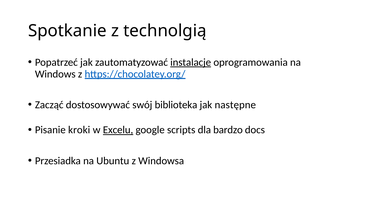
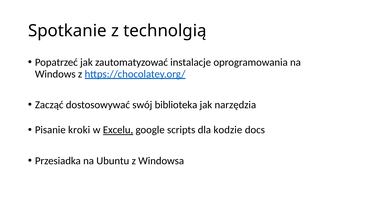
instalacje underline: present -> none (191, 62)
następne: następne -> narzędzia (235, 105)
bardzo: bardzo -> kodzie (228, 130)
